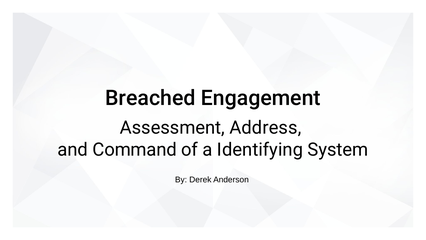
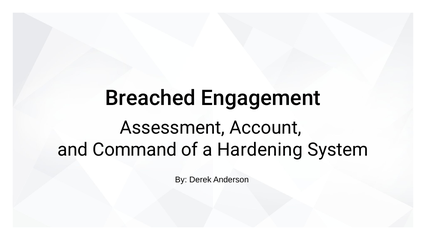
Address: Address -> Account (265, 127)
Identifying: Identifying -> Hardening (260, 149)
